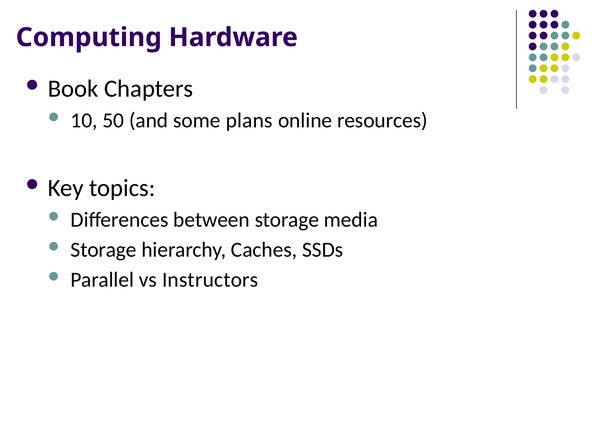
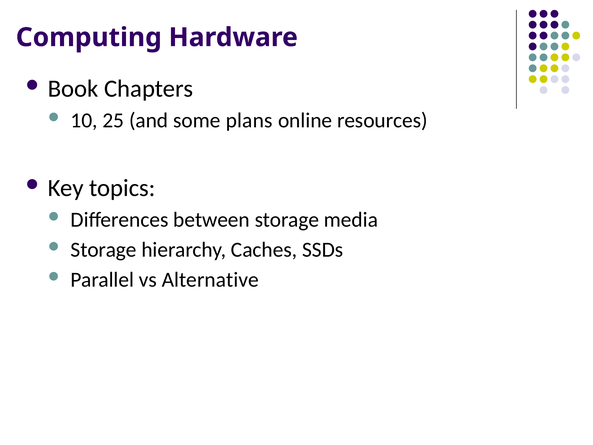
50: 50 -> 25 (113, 120)
Instructors: Instructors -> Alternative (210, 279)
